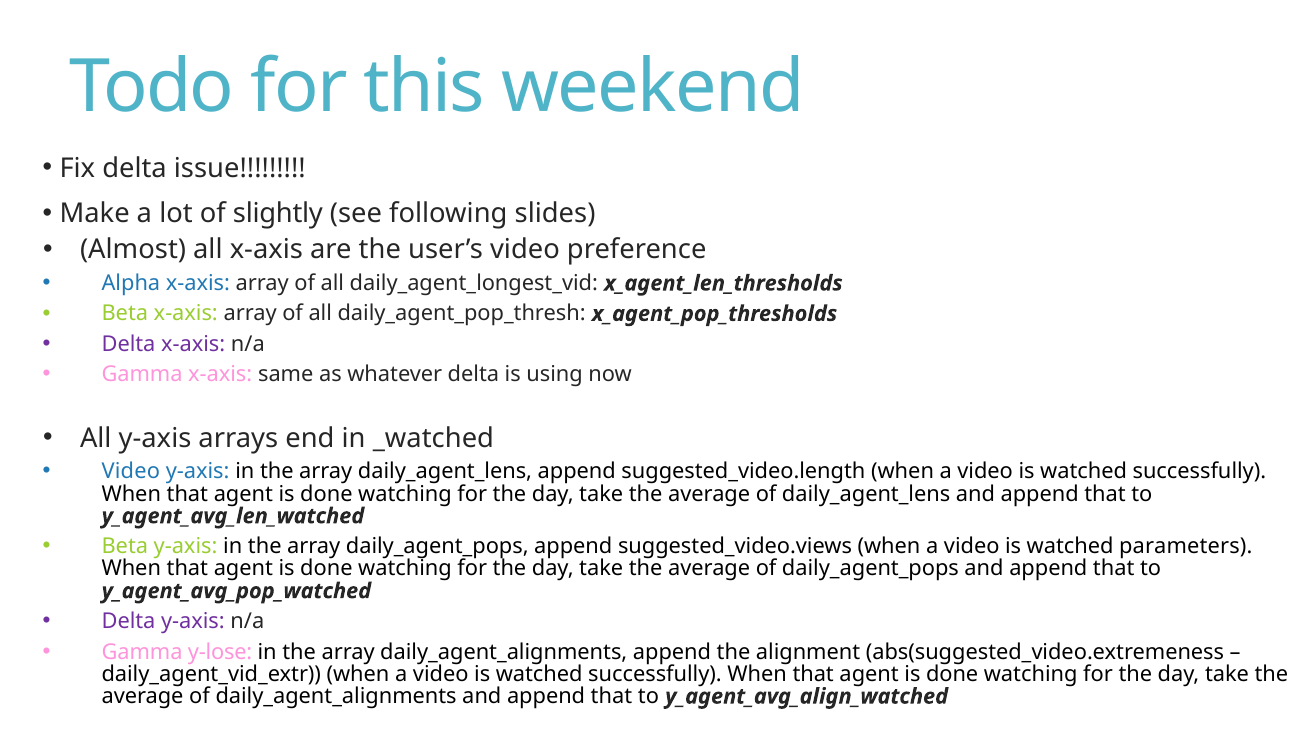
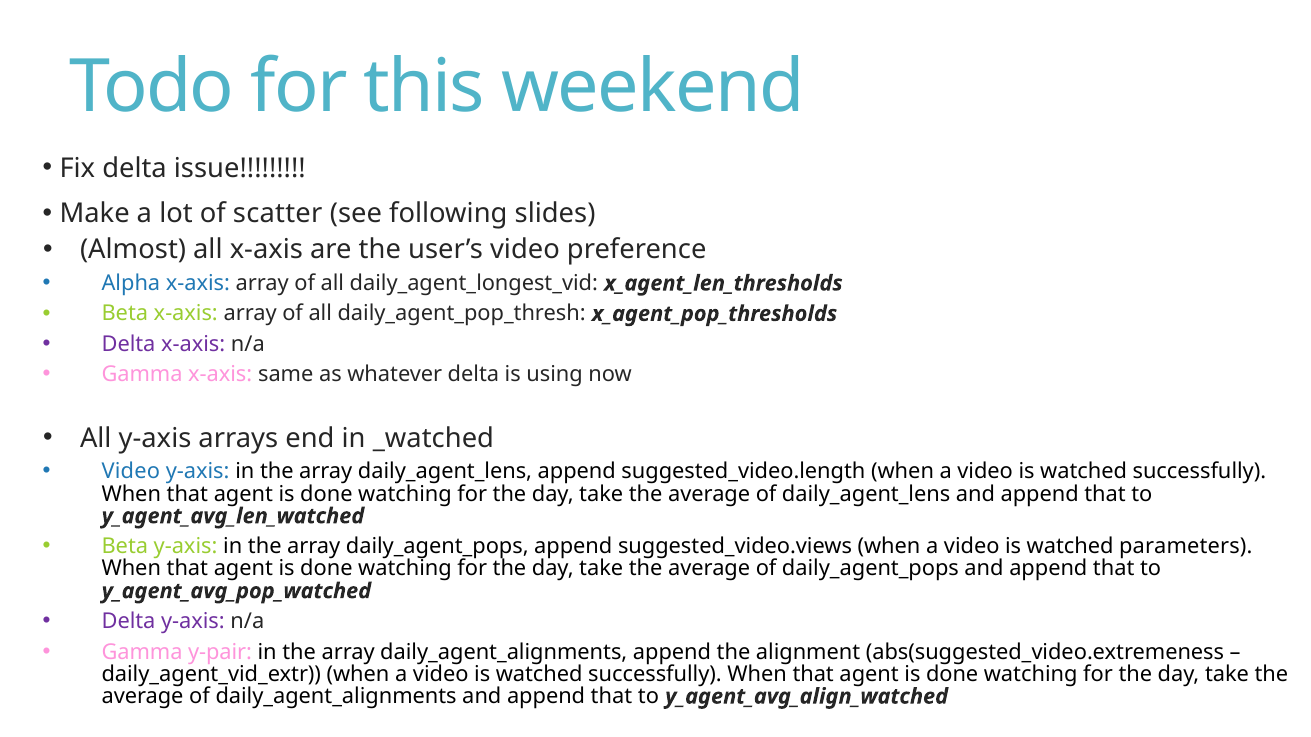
slightly: slightly -> scatter (278, 214)
y-lose: y-lose -> y-pair (220, 652)
